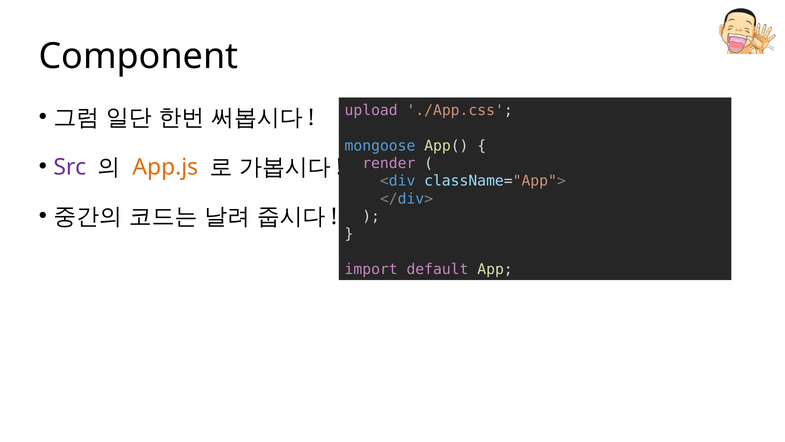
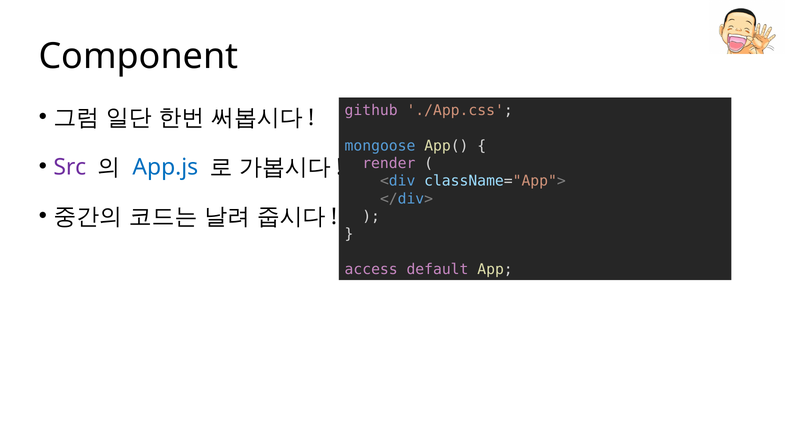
upload: upload -> github (371, 110)
App.js colour: orange -> blue (165, 167)
import: import -> access (371, 269)
